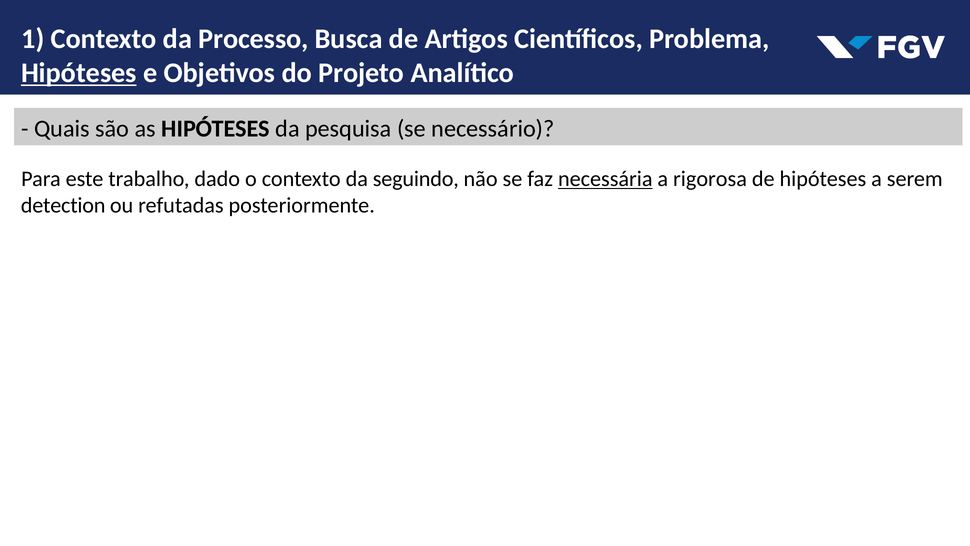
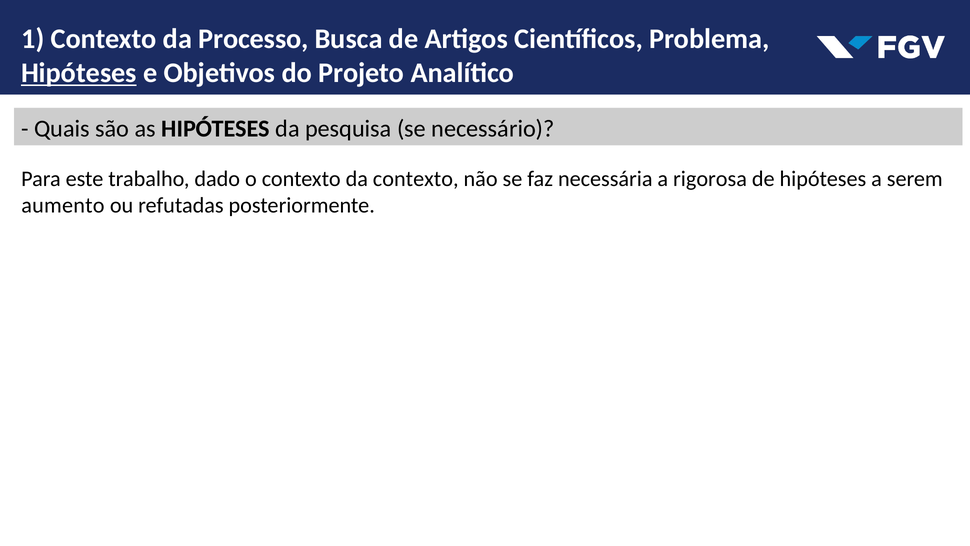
da seguindo: seguindo -> contexto (416, 179)
necessária underline: present -> none (605, 179)
detection: detection -> aumento (63, 206)
